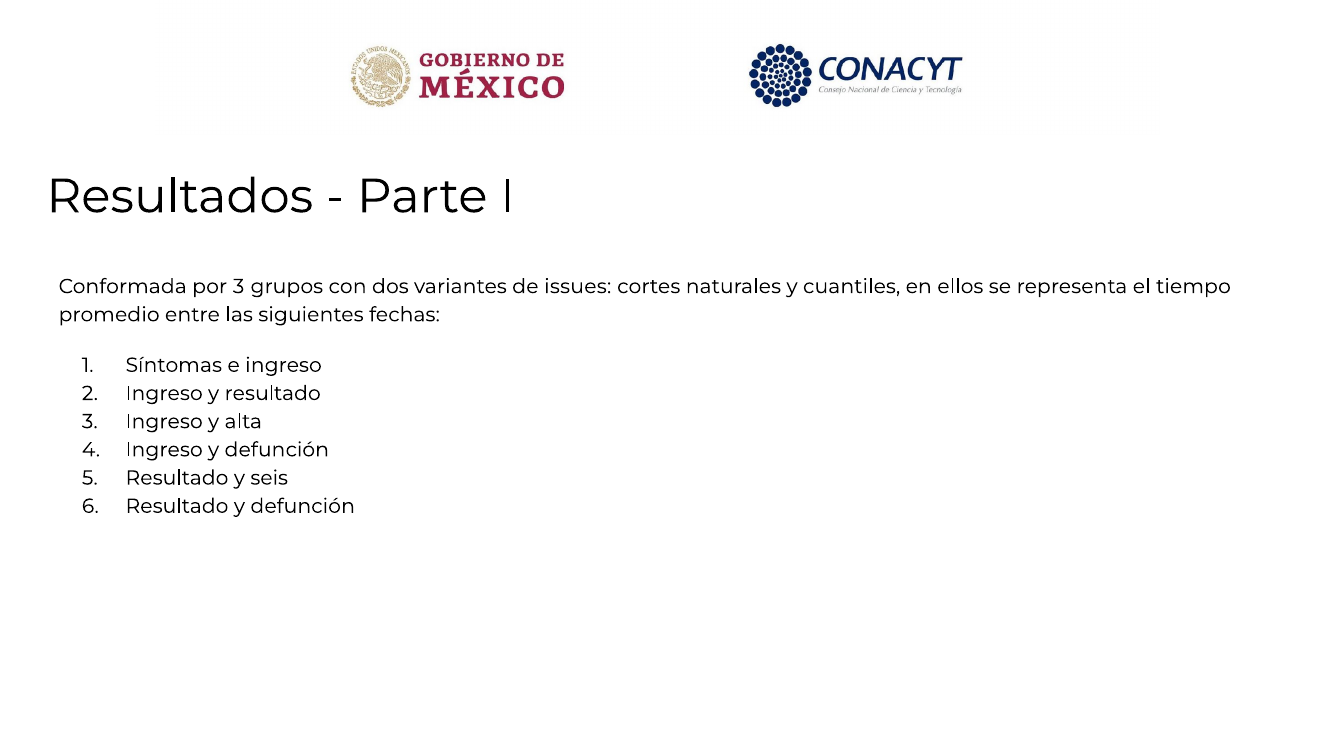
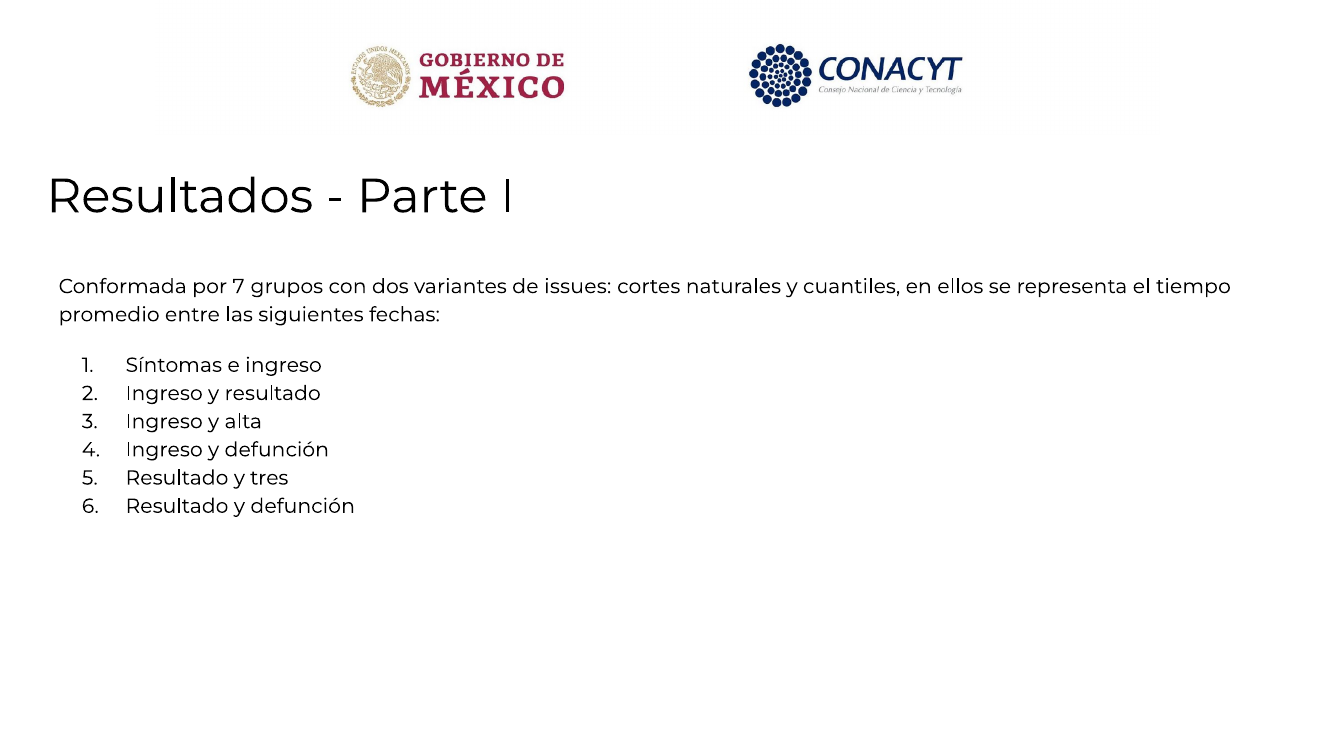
por 3: 3 -> 7 (239, 287)
seis: seis -> tres (269, 478)
